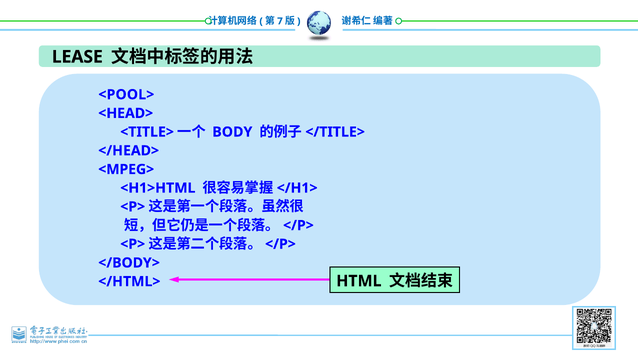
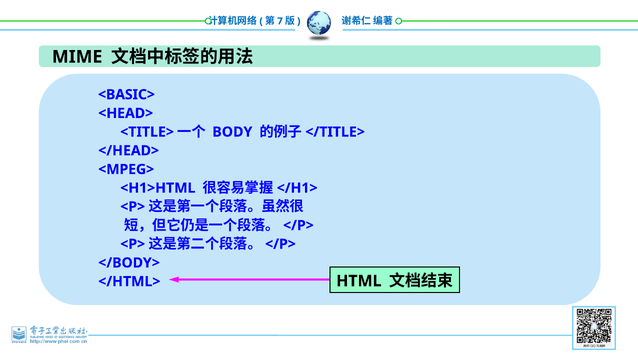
LEASE: LEASE -> MIME (77, 57)
<POOL>: <POOL> -> <BASIC> (126, 95)
